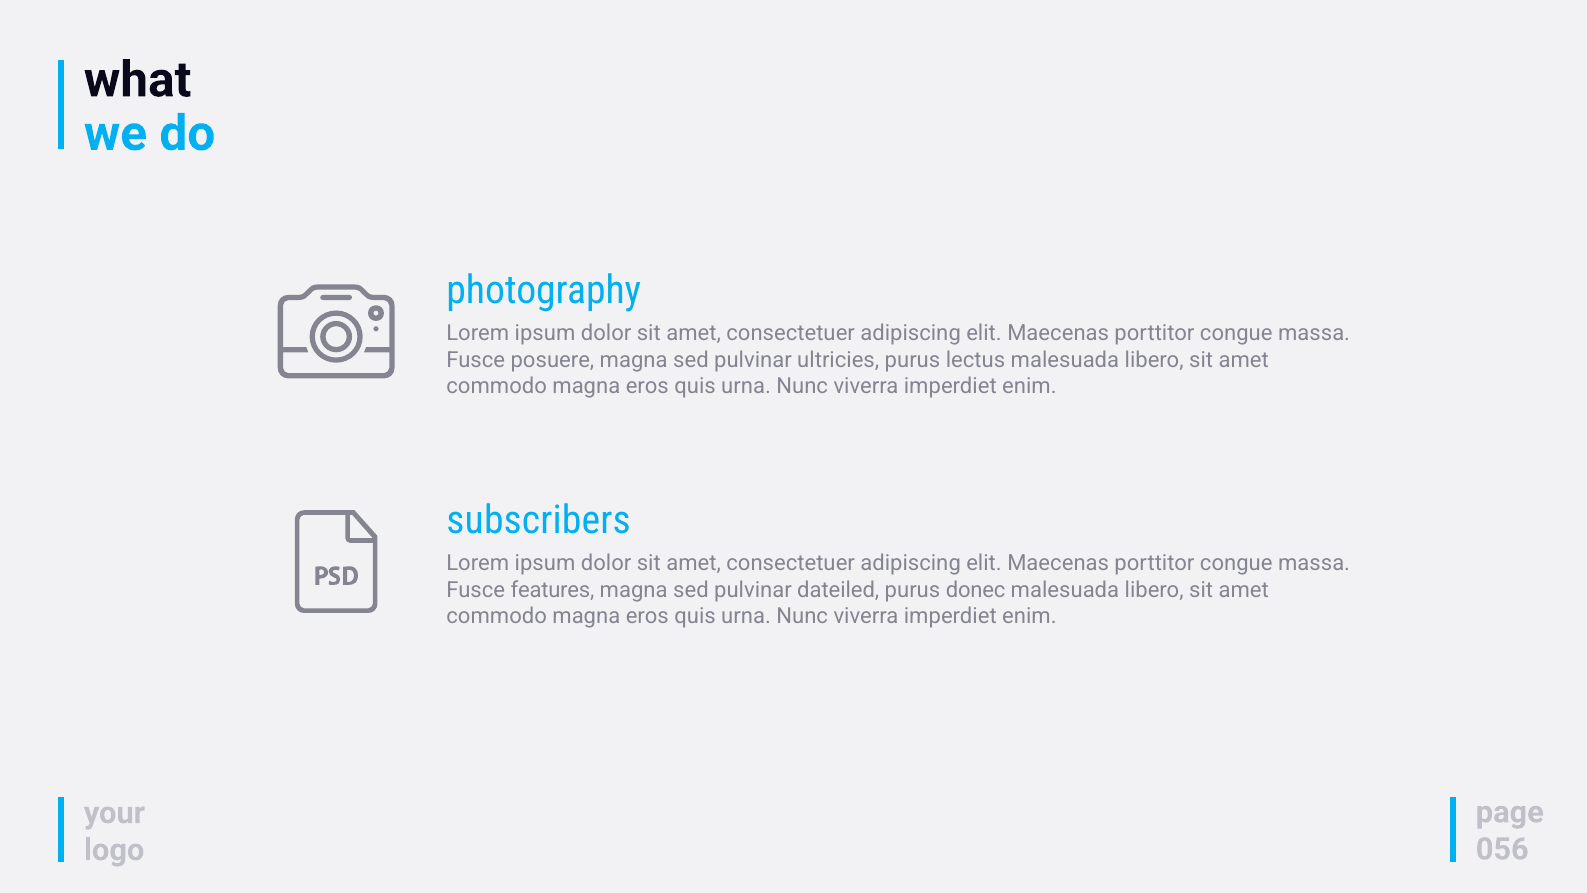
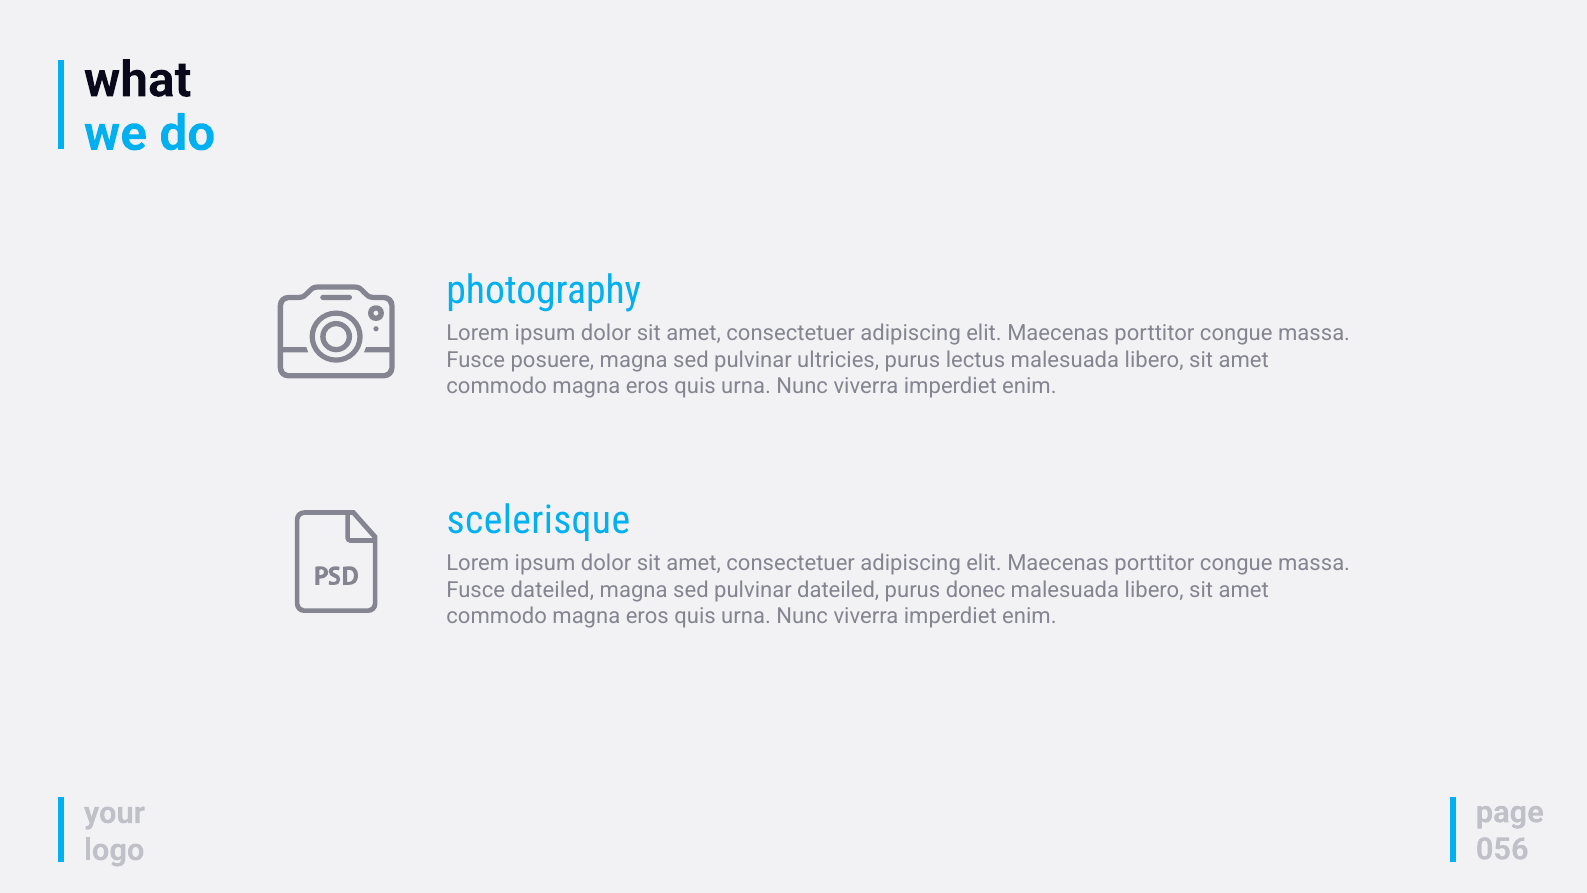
subscribers: subscribers -> scelerisque (538, 520)
Fusce features: features -> dateiled (552, 590)
